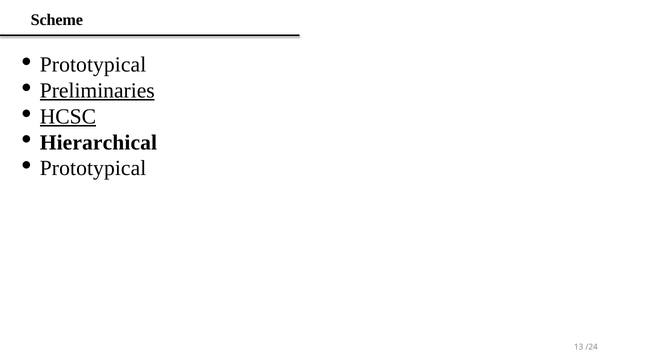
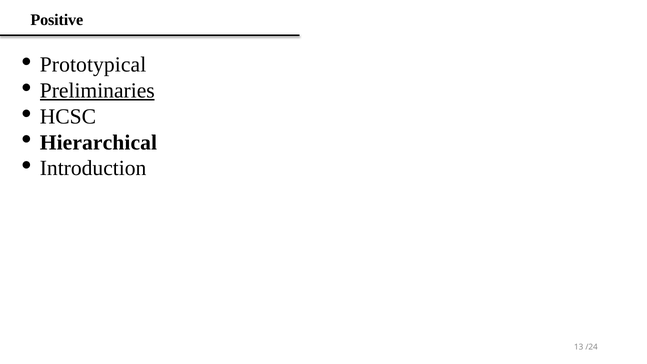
Scheme: Scheme -> Positive (57, 20)
HCSC underline: present -> none (68, 116)
Prototypical: Prototypical -> Introduction (93, 168)
